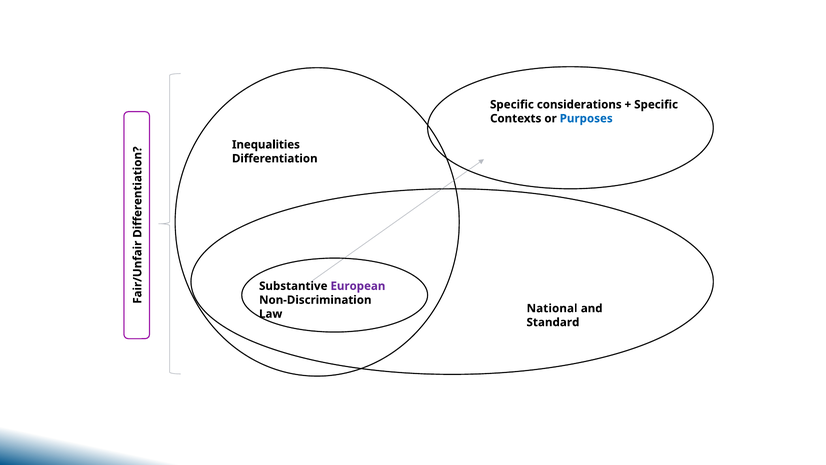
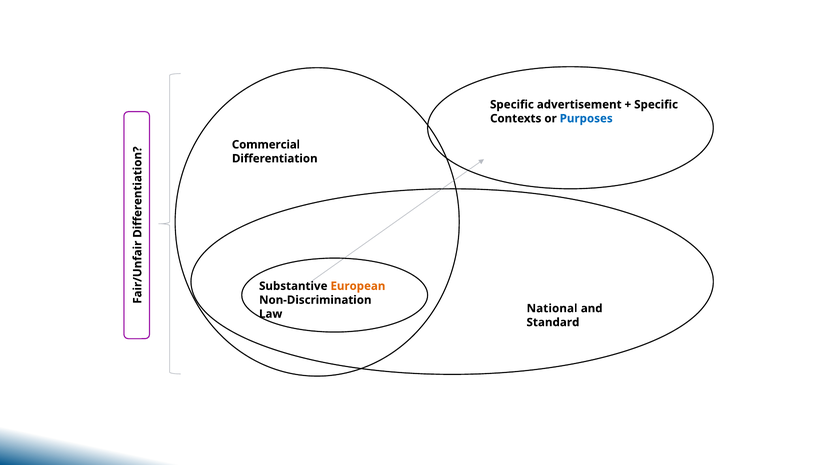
considerations: considerations -> advertisement (579, 104)
Inequalities: Inequalities -> Commercial (266, 144)
European colour: purple -> orange (358, 286)
